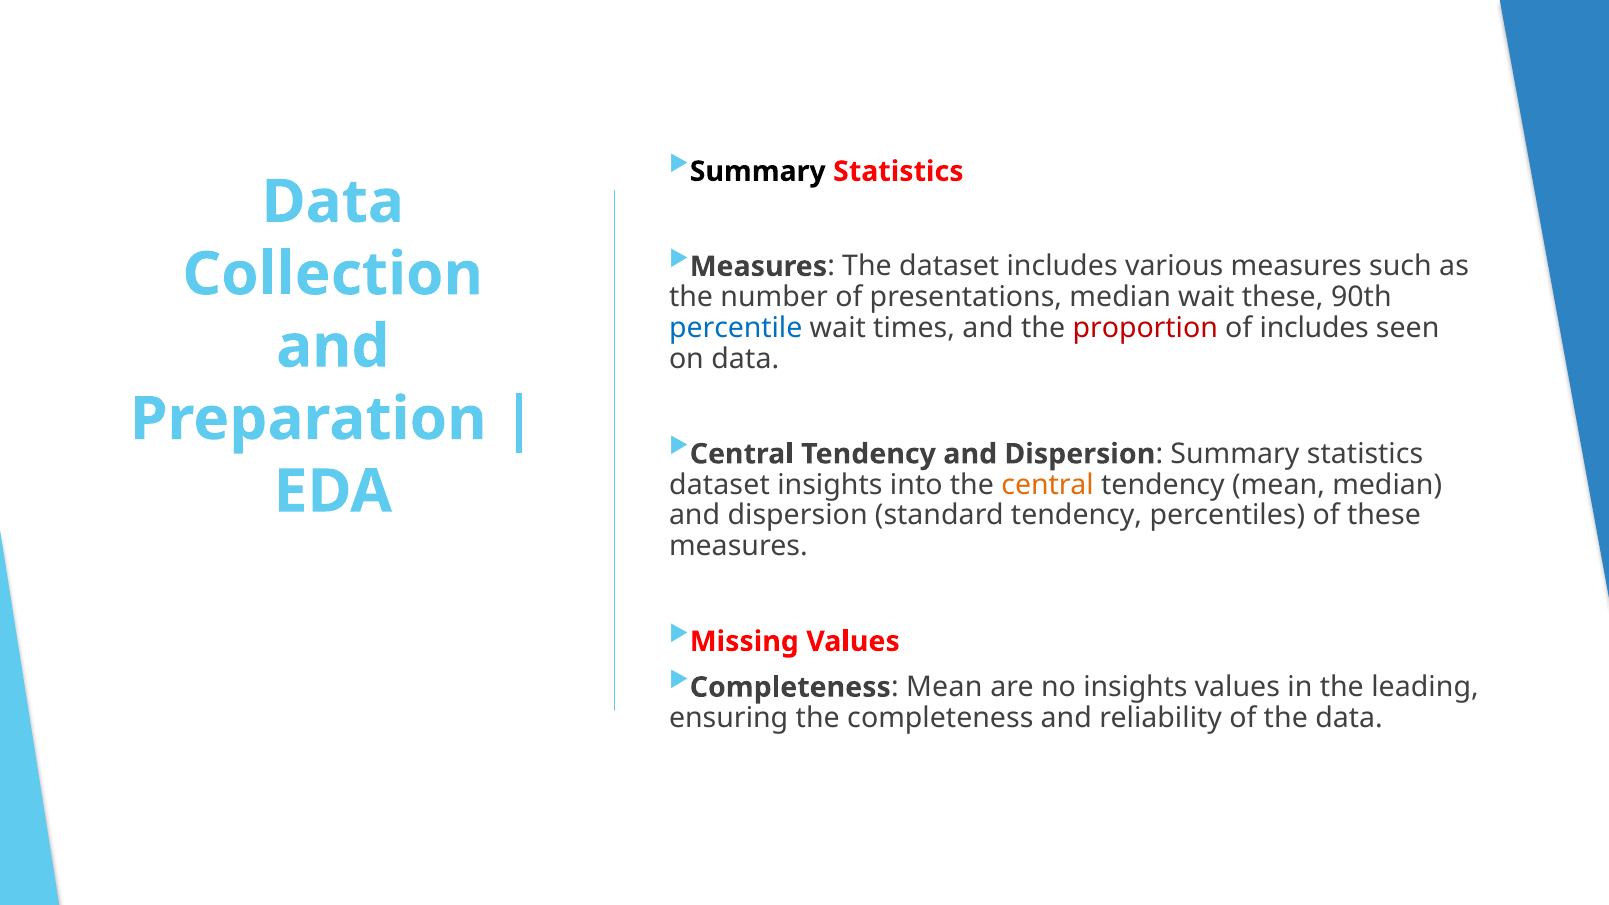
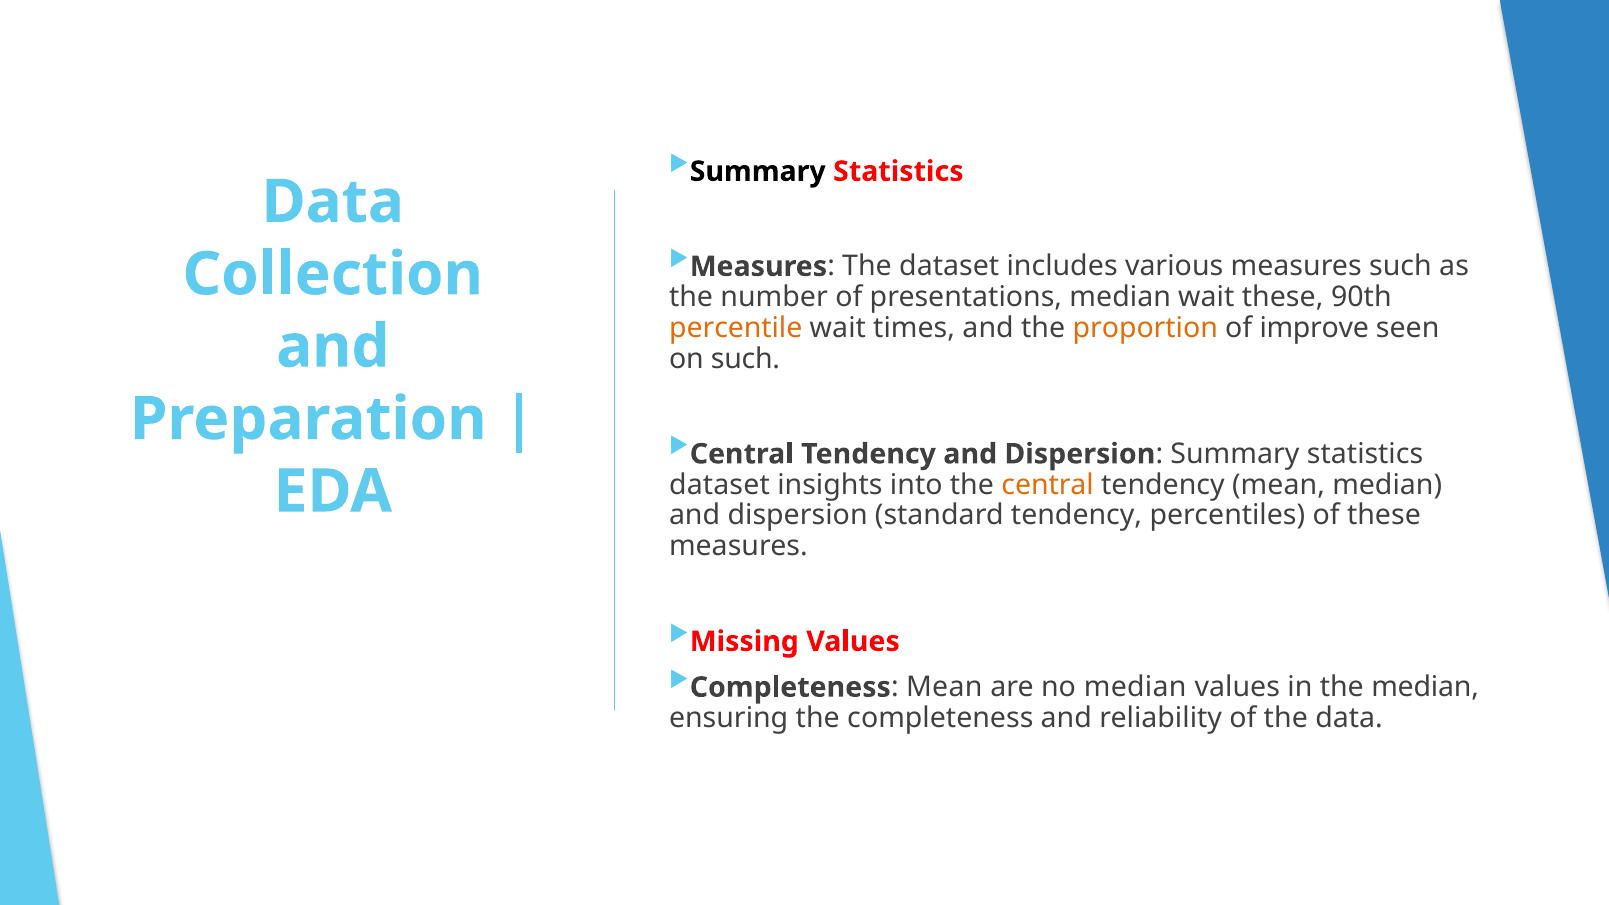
percentile colour: blue -> orange (736, 328)
proportion colour: red -> orange (1145, 328)
of includes: includes -> improve (1314, 328)
on data: data -> such (745, 359)
no insights: insights -> median (1135, 687)
the leading: leading -> median (1425, 687)
